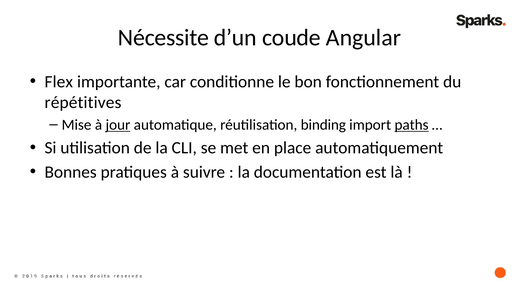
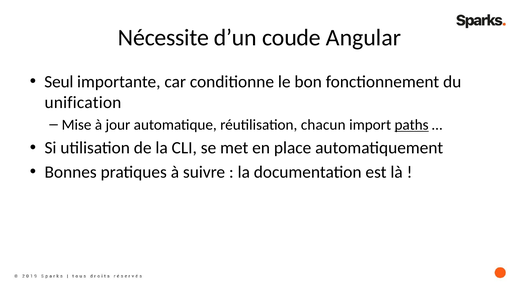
Flex: Flex -> Seul (59, 82)
répétitives: répétitives -> unification (83, 103)
jour underline: present -> none (118, 125)
binding: binding -> chacun (323, 125)
